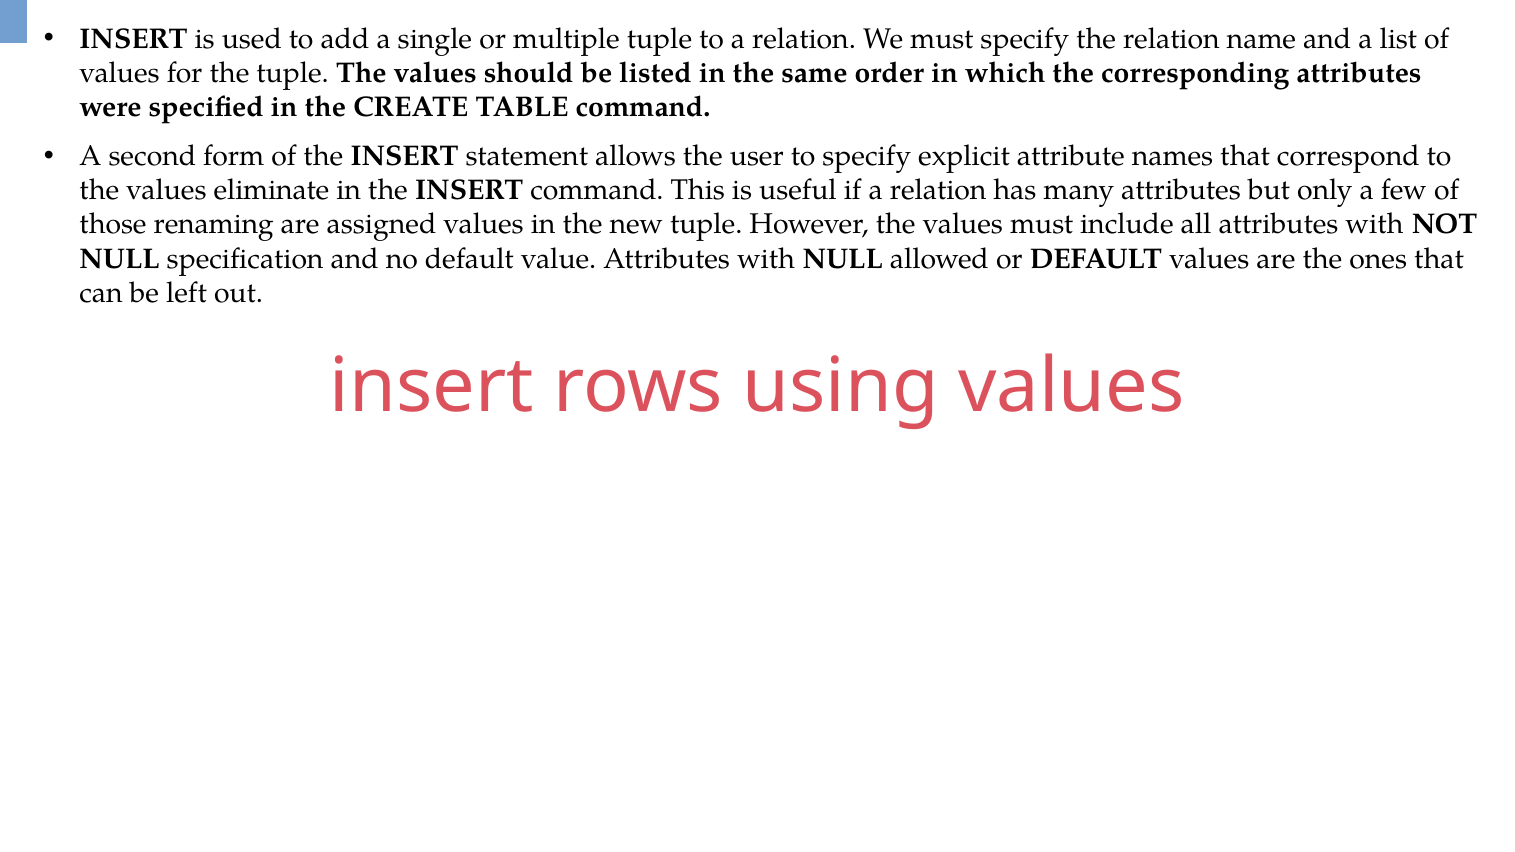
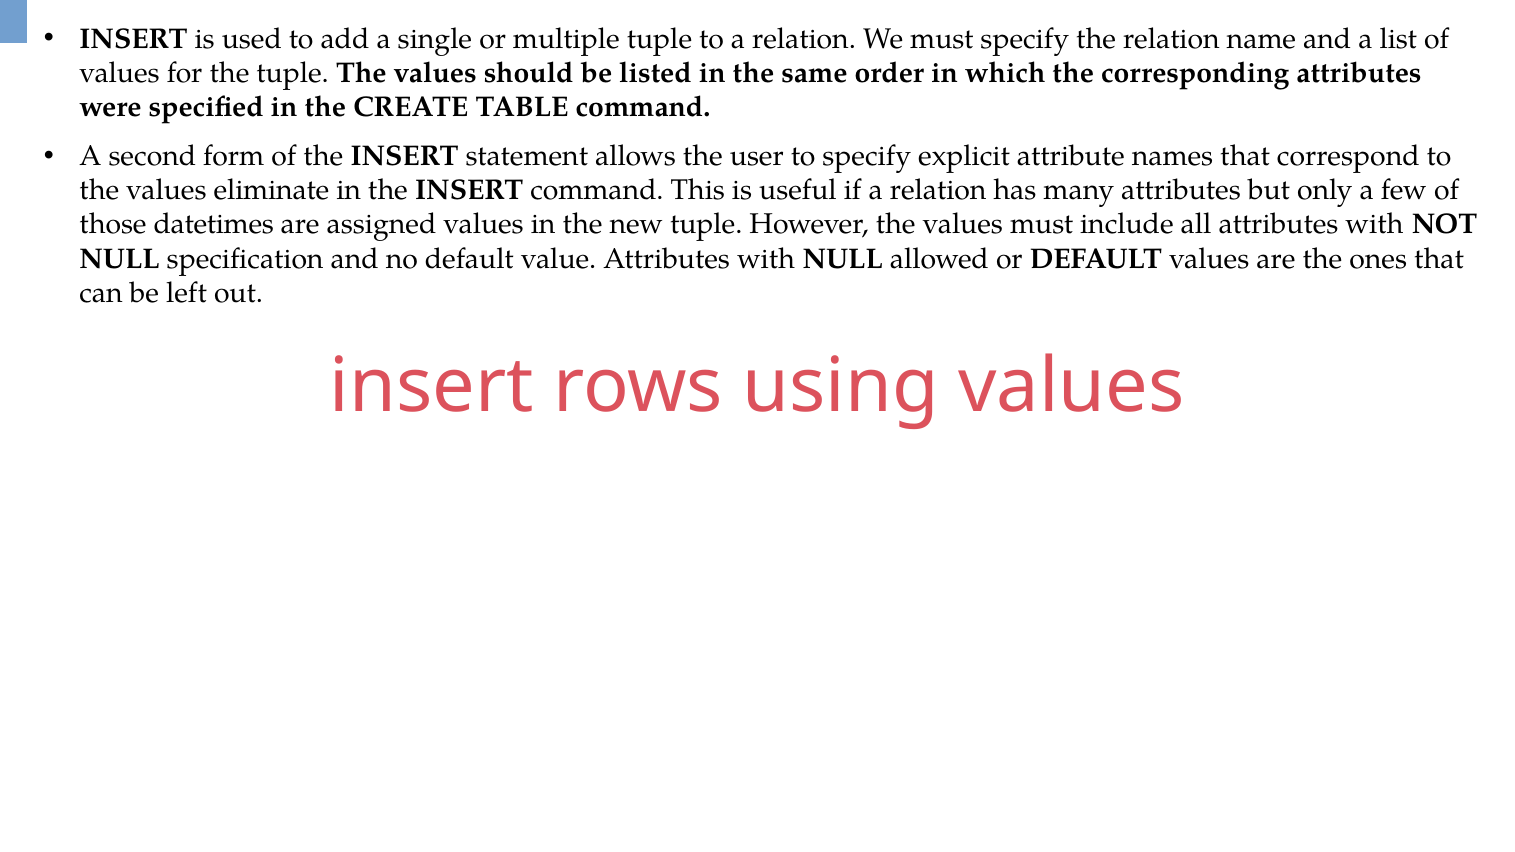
renaming: renaming -> datetimes (214, 225)
